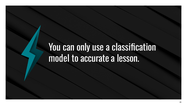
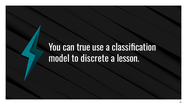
only: only -> true (83, 48)
accurate: accurate -> discrete (95, 59)
